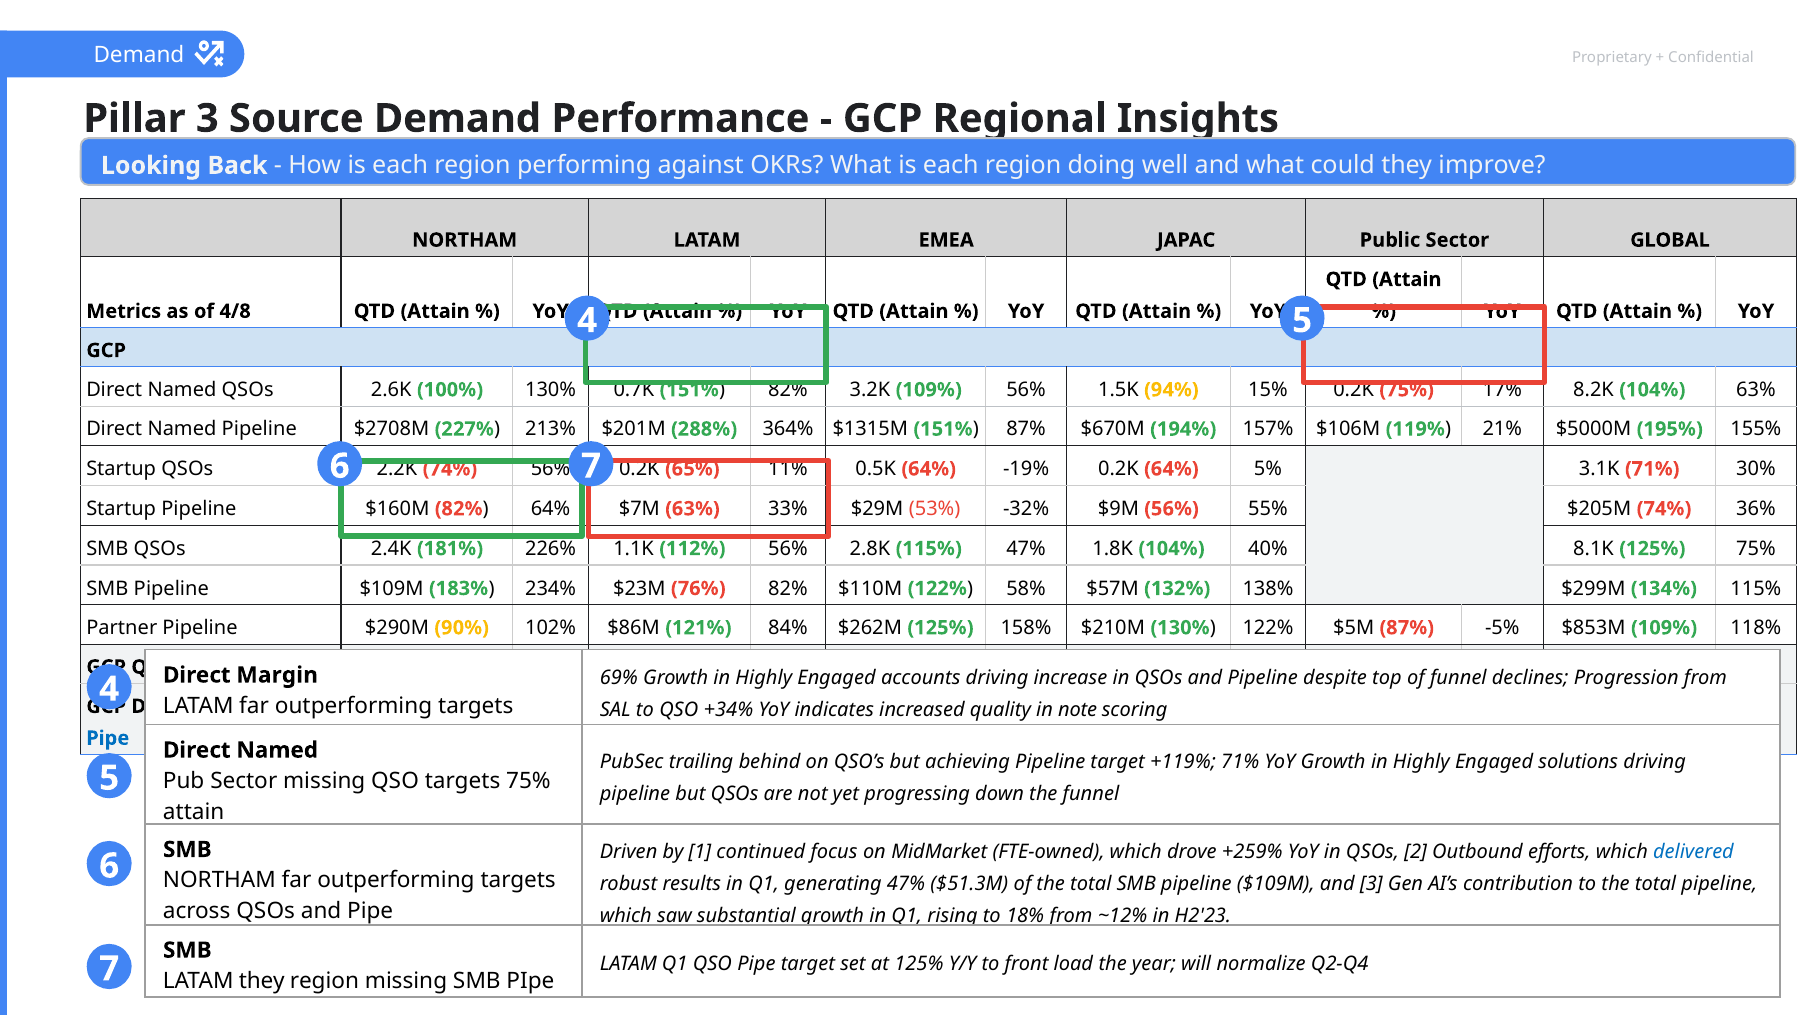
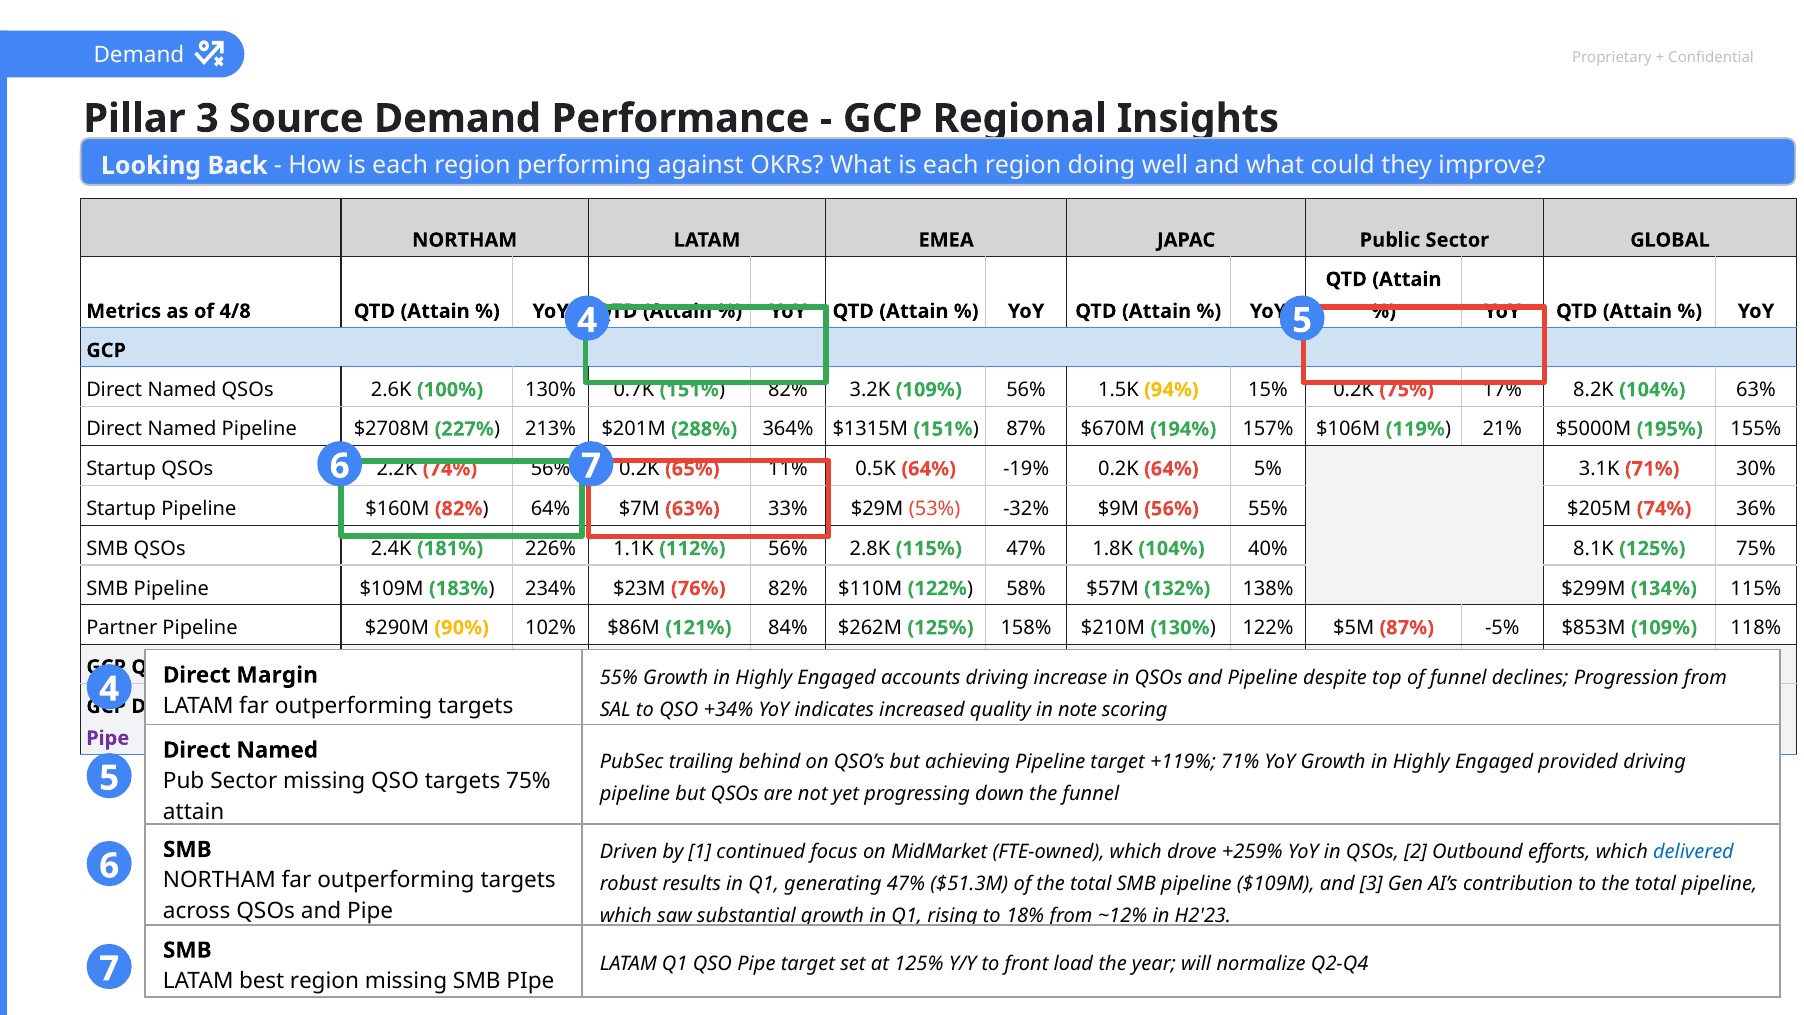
69%: 69% -> 55% (619, 677)
Pipe colour: blue -> purple (108, 738)
solutions: solutions -> provided (1578, 762)
LATAM they: they -> best (262, 981)
